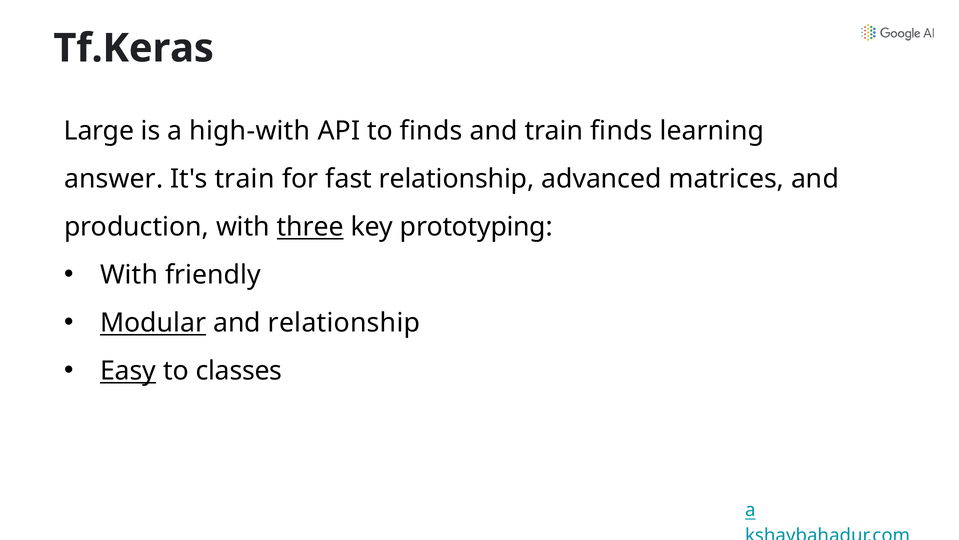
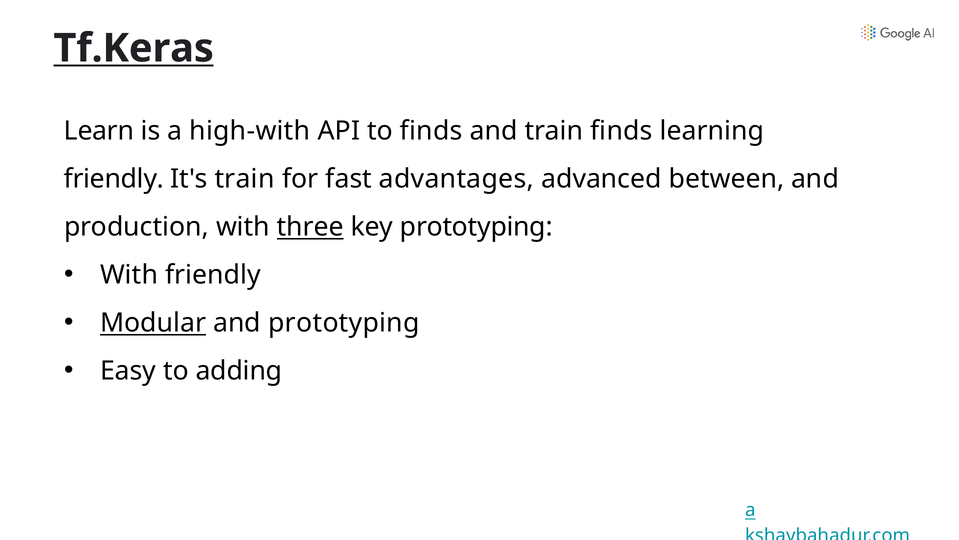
Tf.Keras underline: none -> present (134, 48)
Large: Large -> Learn (99, 131)
answer: answer -> friendly (114, 179)
fast relationship: relationship -> advantages (456, 179)
matrices: matrices -> between (726, 179)
and relationship: relationship -> prototyping (344, 323)
Easy underline: present -> none (128, 371)
classes: classes -> adding (239, 371)
